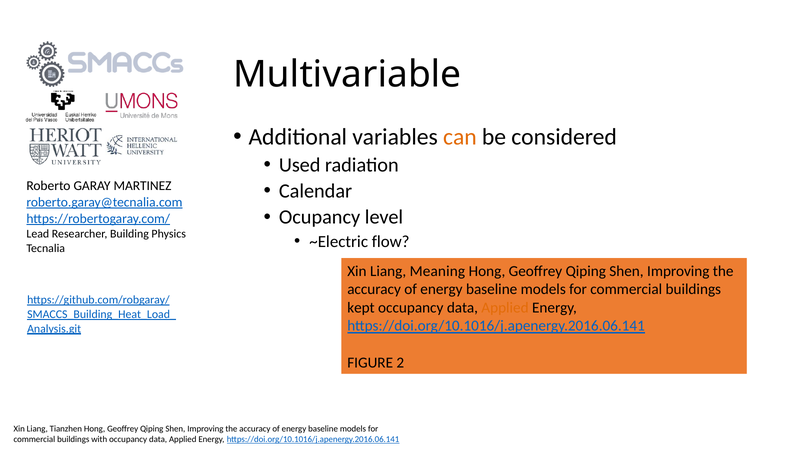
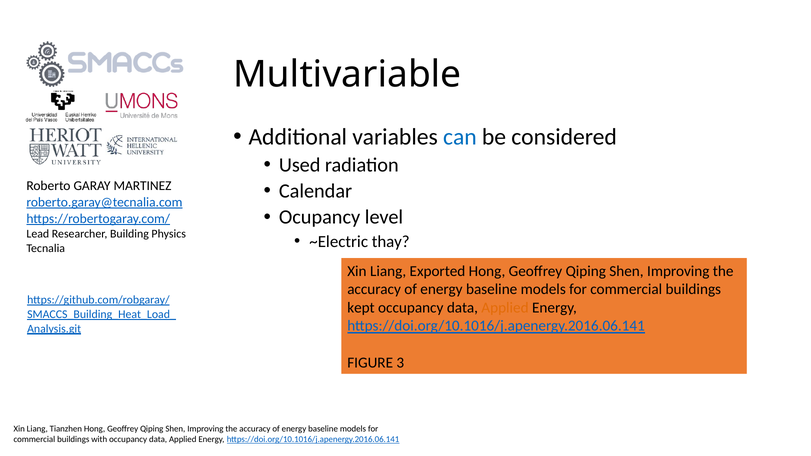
can colour: orange -> blue (460, 137)
flow: flow -> thay (391, 242)
Meaning: Meaning -> Exported (437, 271)
2: 2 -> 3 (400, 363)
